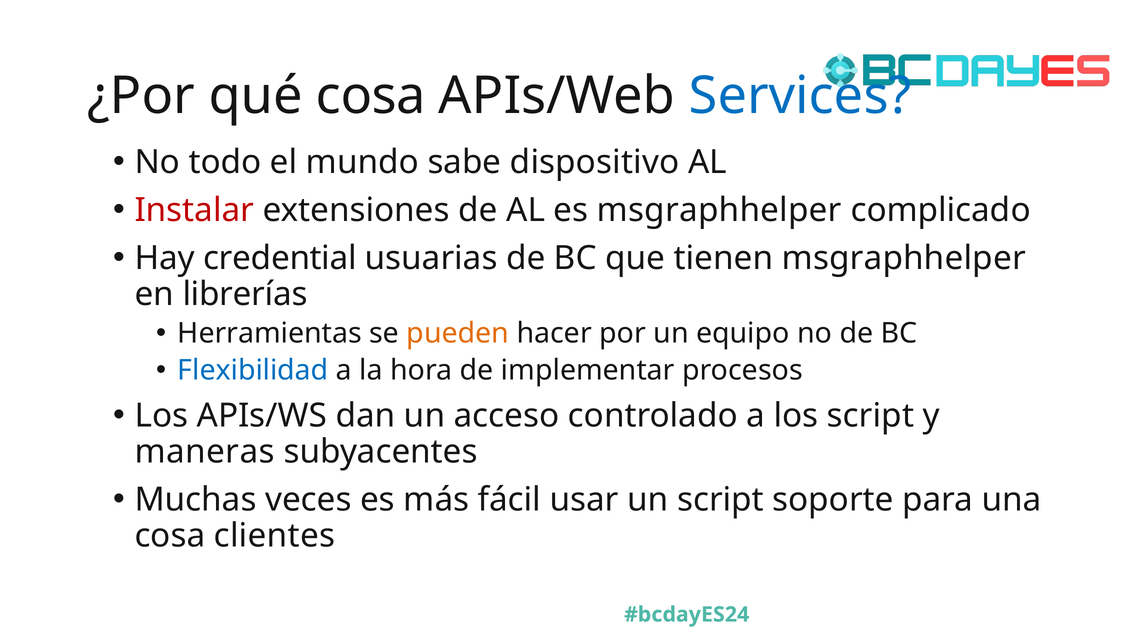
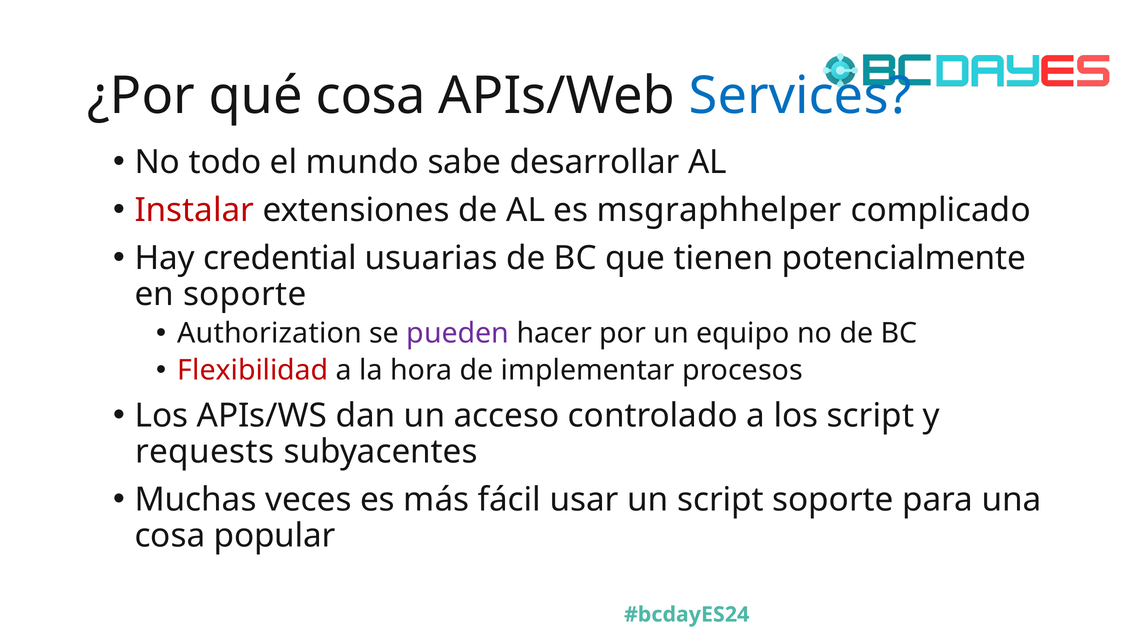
dispositivo: dispositivo -> desarrollar (595, 162)
tienen msgraphhelper: msgraphhelper -> potencialmente (904, 258)
en librerías: librerías -> soporte (245, 294)
Herramientas: Herramientas -> Authorization (270, 333)
pueden colour: orange -> purple (458, 333)
Flexibilidad colour: blue -> red (253, 370)
maneras: maneras -> requests (205, 452)
clientes: clientes -> popular (275, 536)
